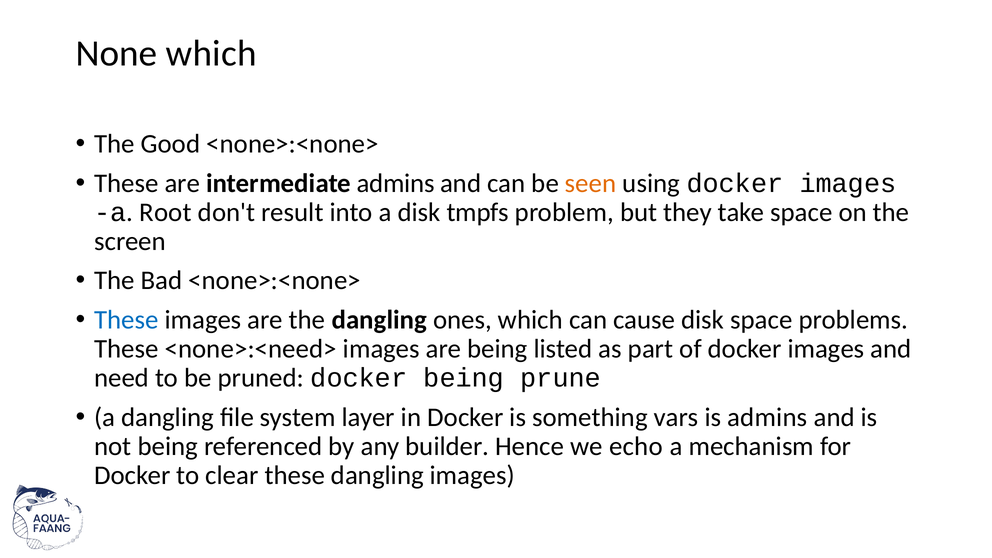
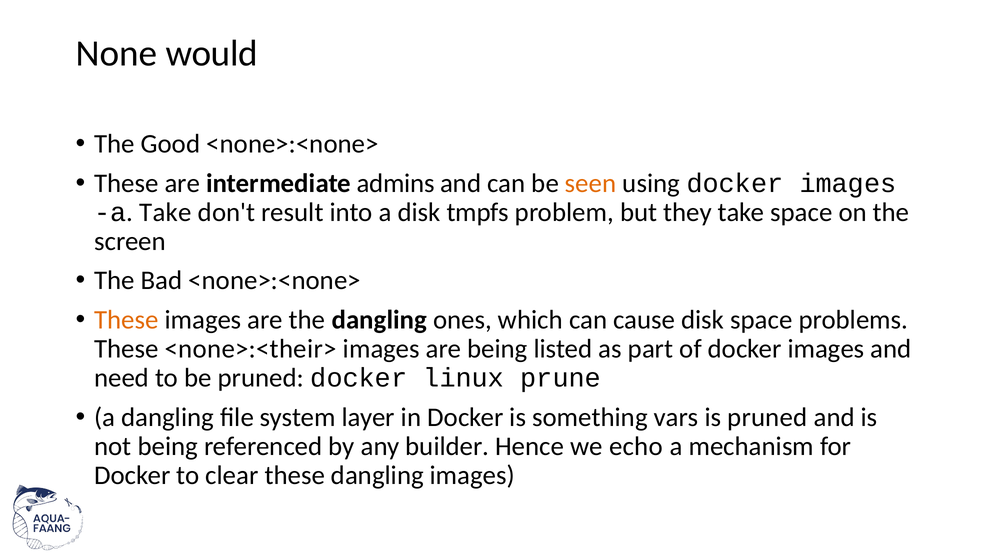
None which: which -> would (212, 53)
a Root: Root -> Take (165, 212)
These colour: blue -> orange (126, 320)
<none>:<need>: <none>:<need> -> <none>:<their> (251, 349)
docker being: being -> linux (464, 378)
is admins: admins -> pruned (767, 417)
